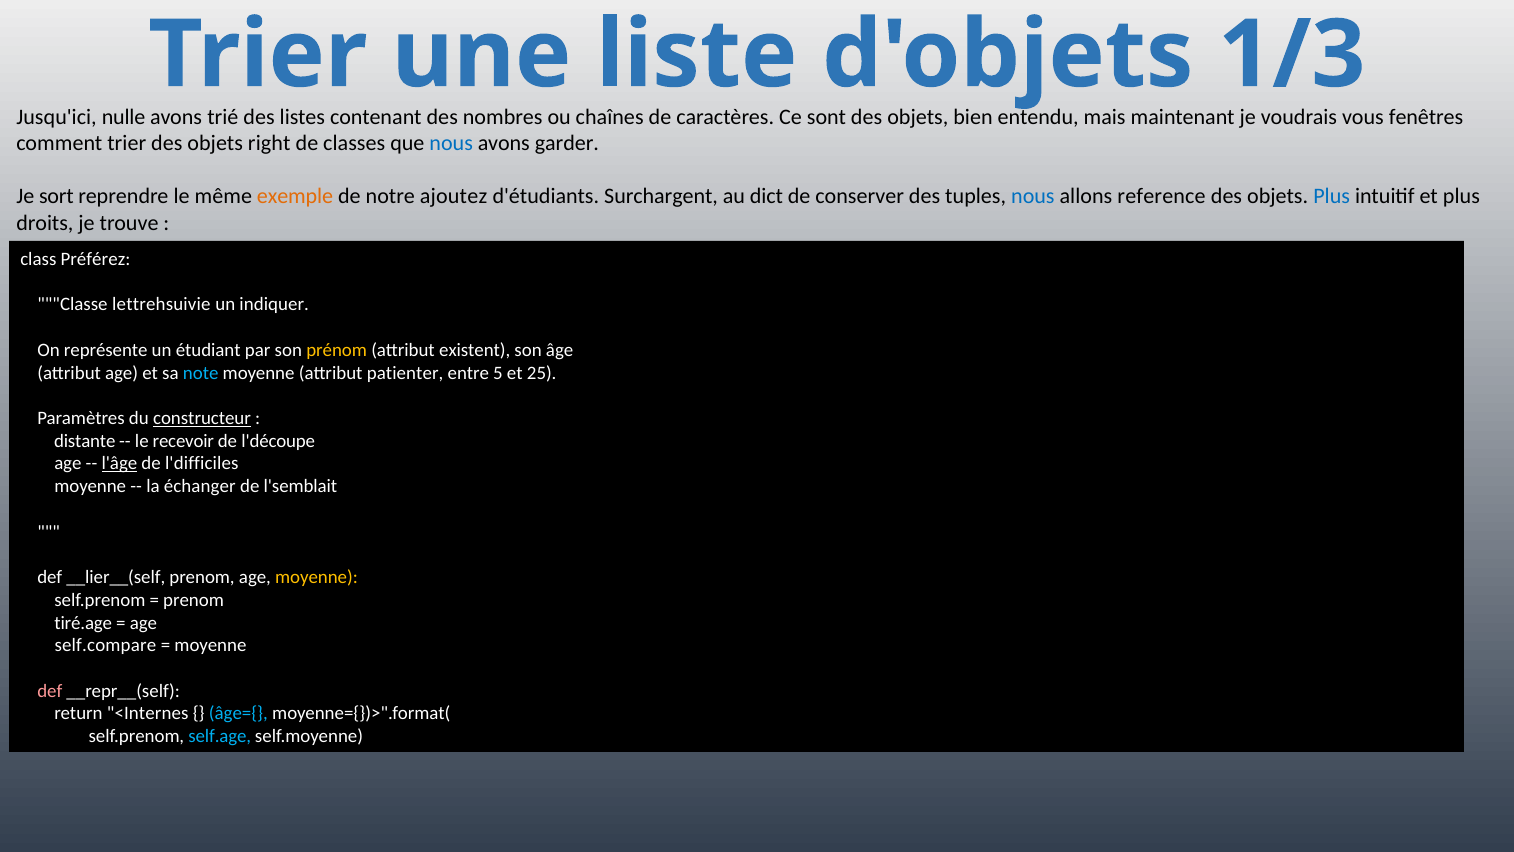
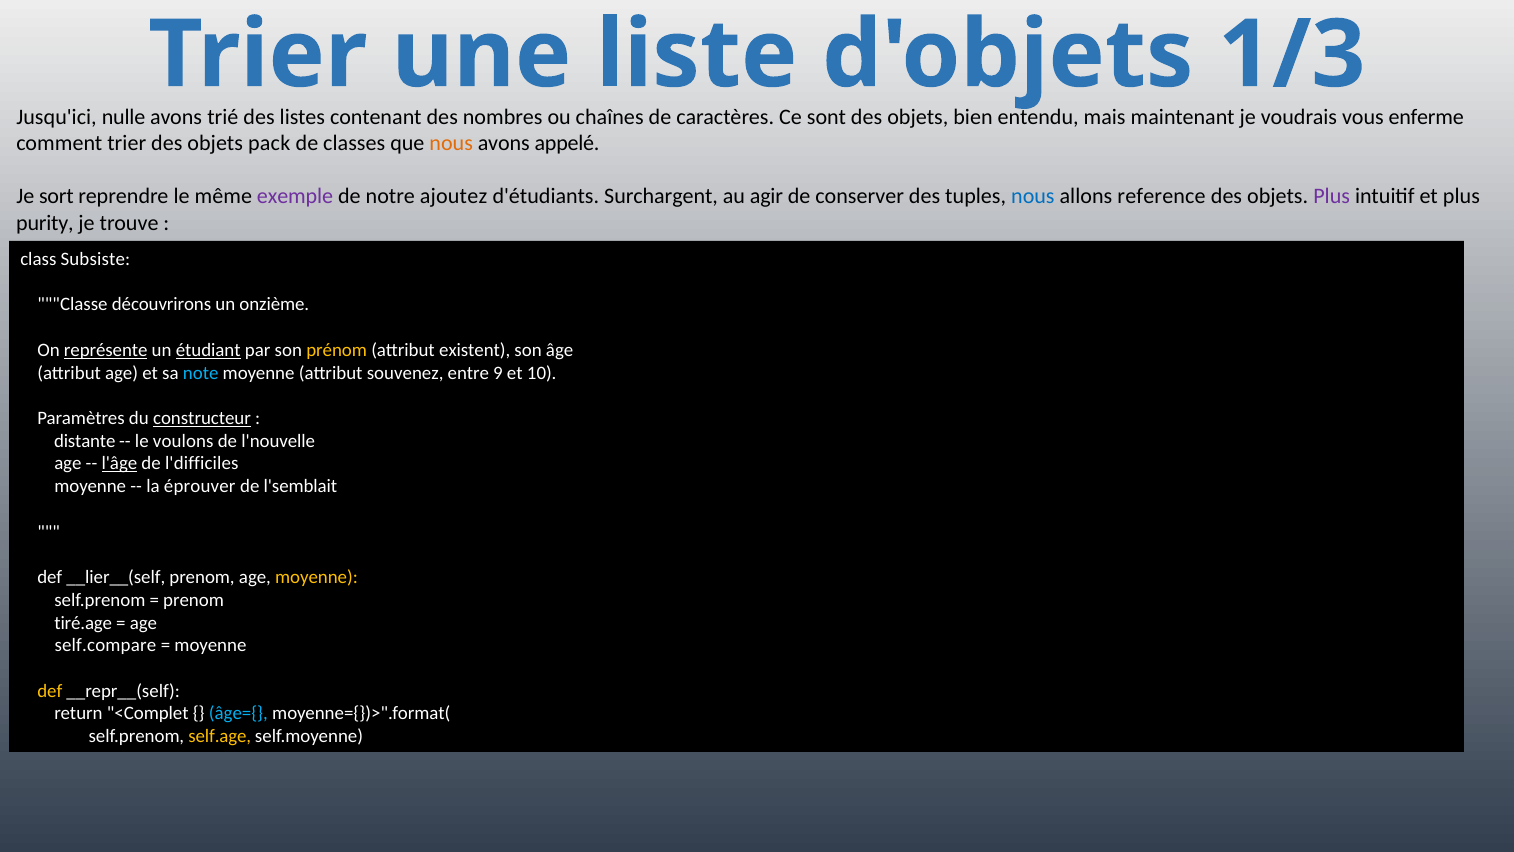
fenêtres: fenêtres -> enferme (1426, 117)
right: right -> pack (269, 143)
nous colour: blue -> orange (451, 143)
garder: garder -> appelé (567, 143)
exemple colour: orange -> purple (295, 196)
dict: dict -> agir (766, 196)
Plus colour: blue -> purple (1332, 196)
droits: droits -> purity (45, 223)
Préférez: Préférez -> Subsiste (95, 259)
lettrehsuivie: lettrehsuivie -> découvrirons (162, 305)
indiquer: indiquer -> onzième (274, 305)
représente underline: none -> present (106, 350)
étudiant underline: none -> present (208, 350)
patienter: patienter -> souvenez (405, 373)
5: 5 -> 9 (498, 373)
25: 25 -> 10 (542, 373)
recevoir: recevoir -> voulons (183, 441)
l'découpe: l'découpe -> l'nouvelle (278, 441)
échanger: échanger -> éprouver (200, 486)
def colour: pink -> yellow (50, 691)
<Internes: <Internes -> <Complet (148, 713)
self.age colour: light blue -> yellow (220, 736)
